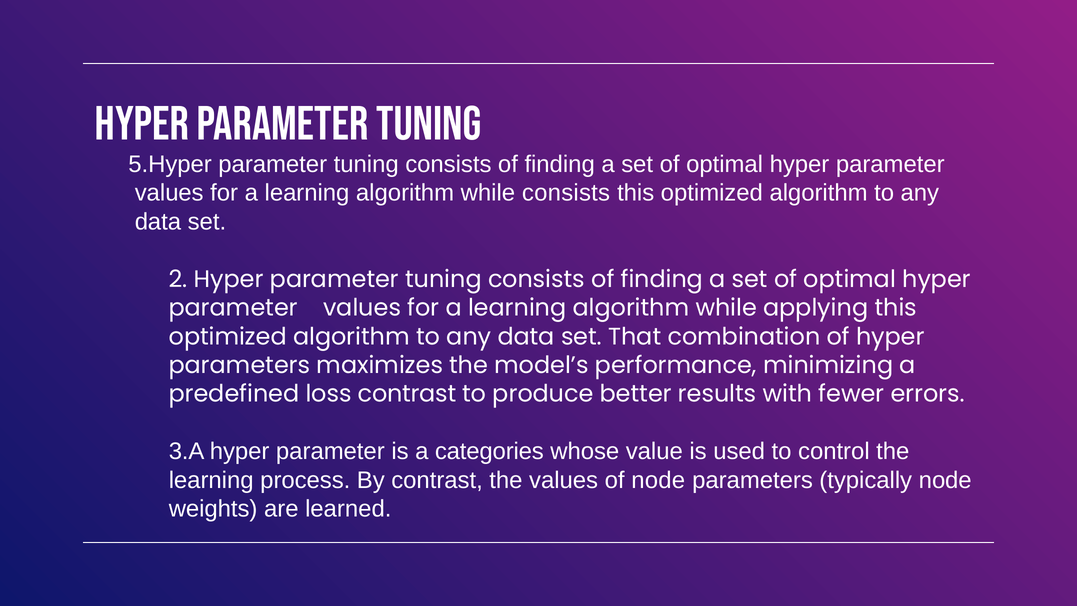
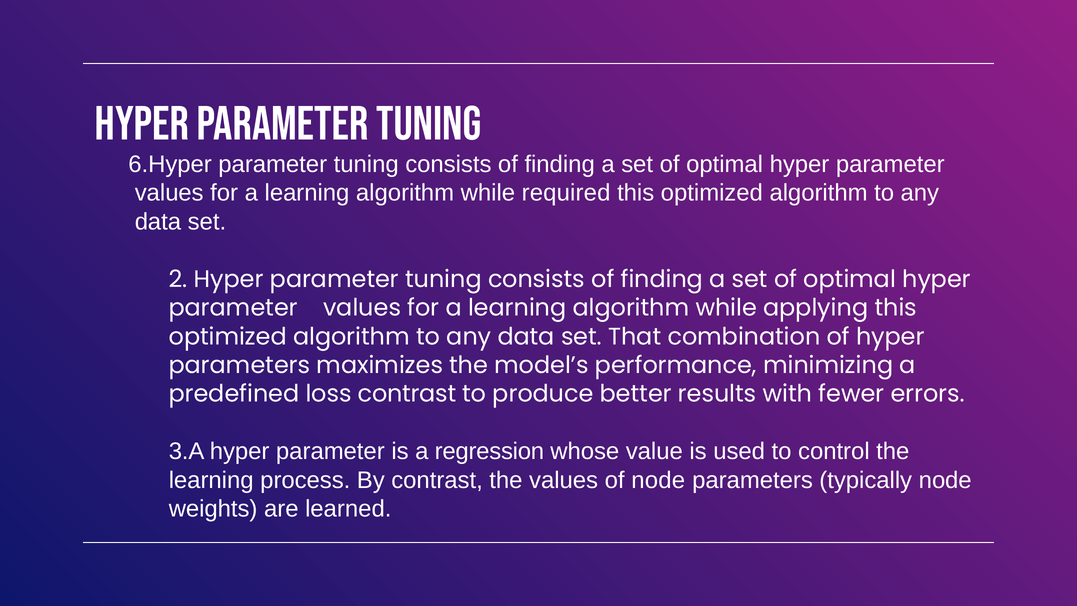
5.Hyper: 5.Hyper -> 6.Hyper (170, 164)
while consists: consists -> required (566, 193)
categories: categories -> regression (489, 451)
